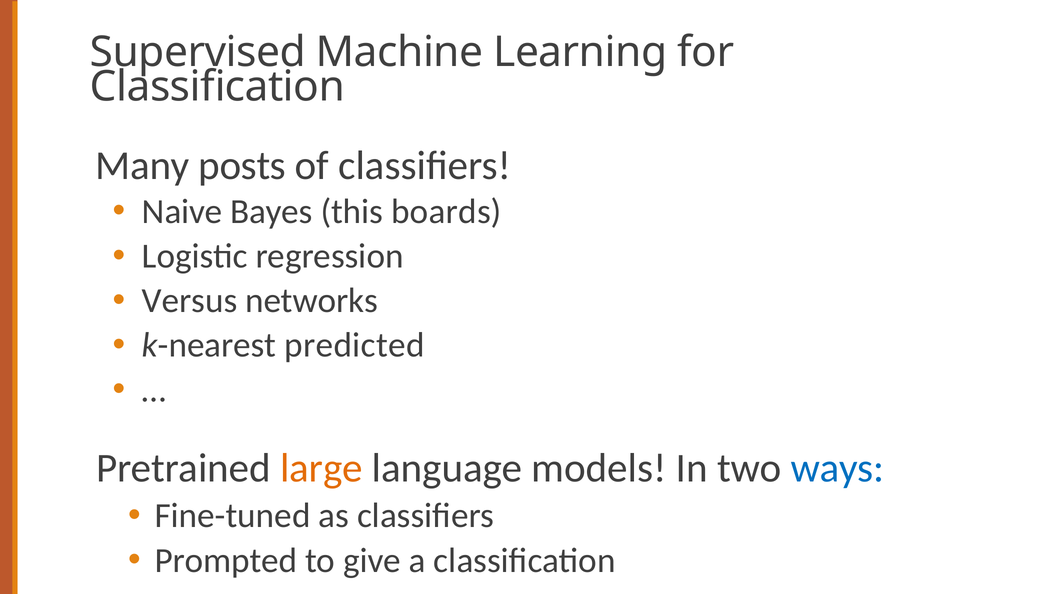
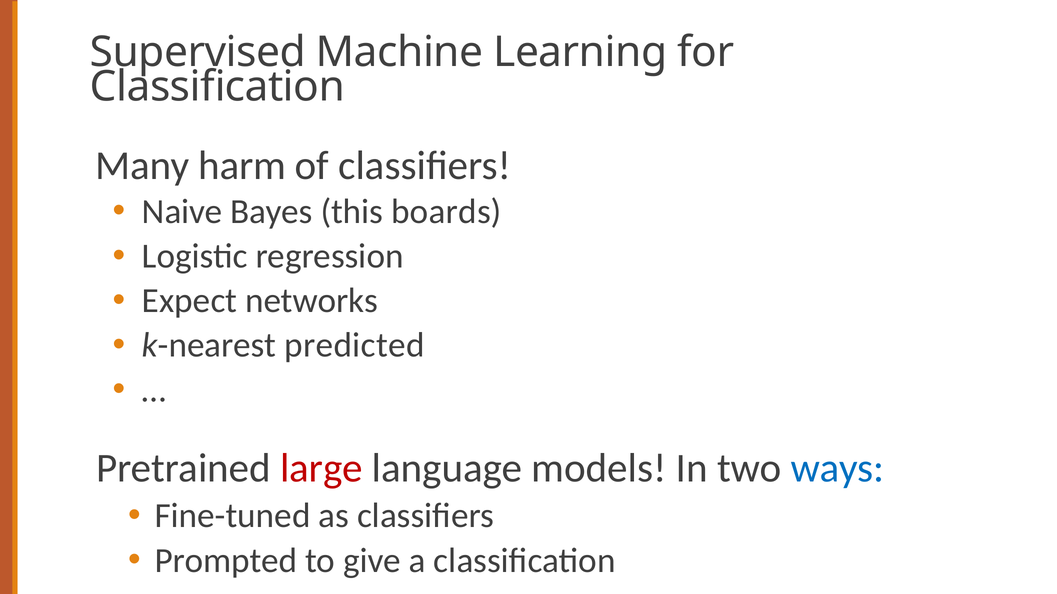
posts: posts -> harm (242, 166)
Versus: Versus -> Expect (190, 301)
large colour: orange -> red (321, 468)
